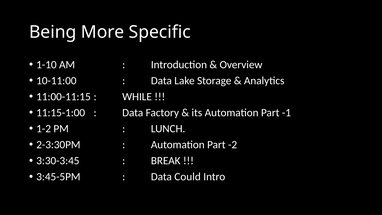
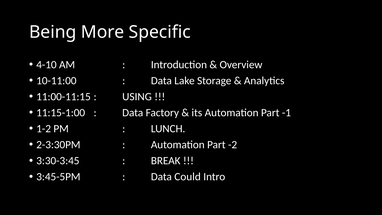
1-10: 1-10 -> 4-10 (46, 65)
WHILE: WHILE -> USING (137, 97)
